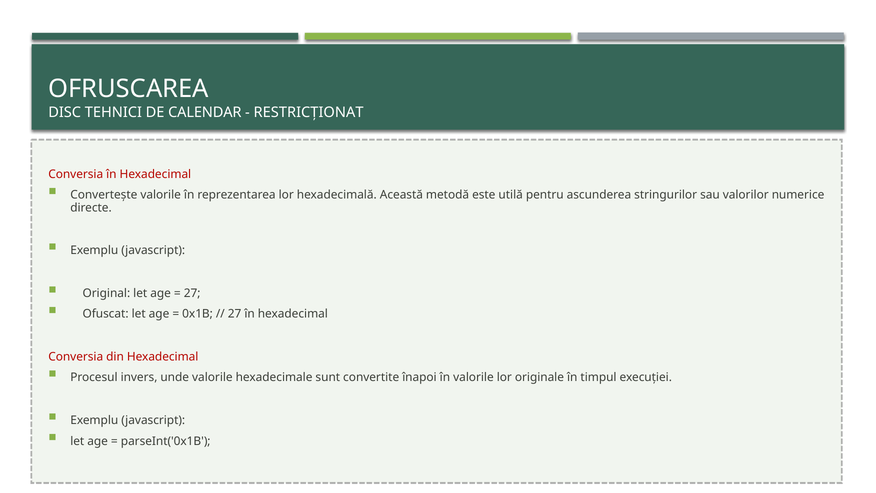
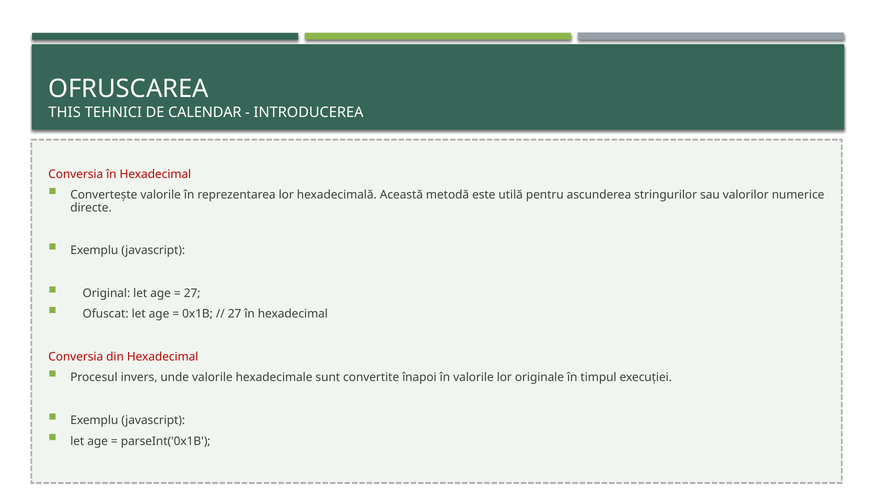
DISC: DISC -> THIS (65, 112)
RESTRICȚIONAT: RESTRICȚIONAT -> INTRODUCEREA (309, 112)
